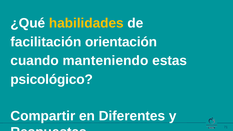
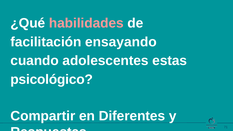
habilidades colour: yellow -> pink (86, 23)
orientación: orientación -> ensayando (121, 42)
manteniendo: manteniendo -> adolescentes (106, 61)
